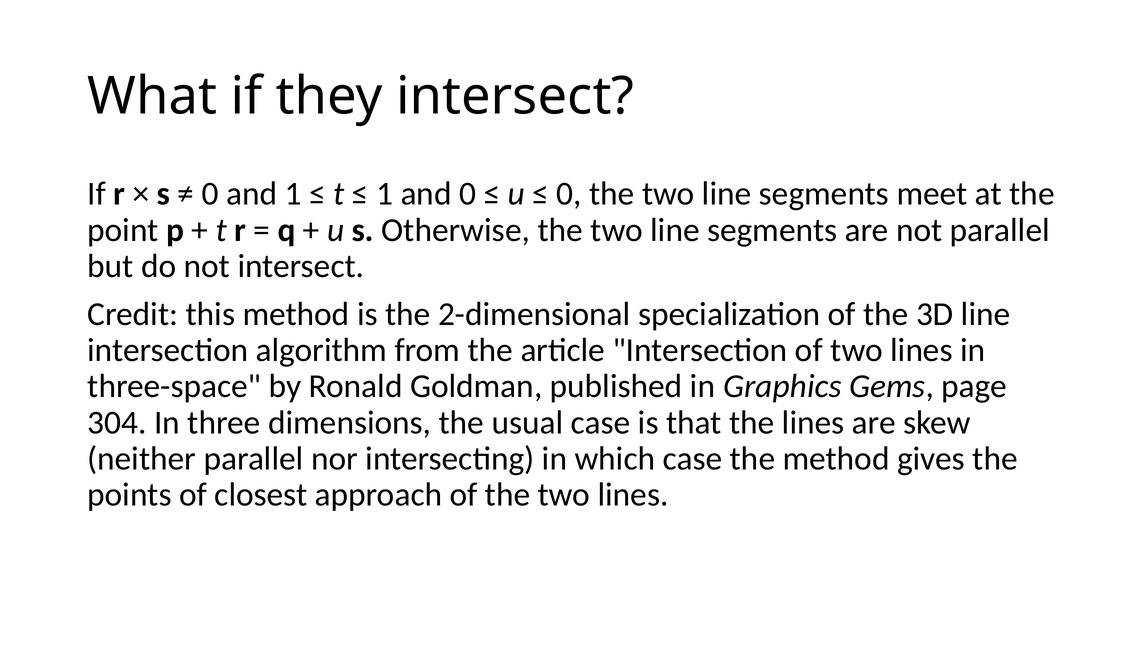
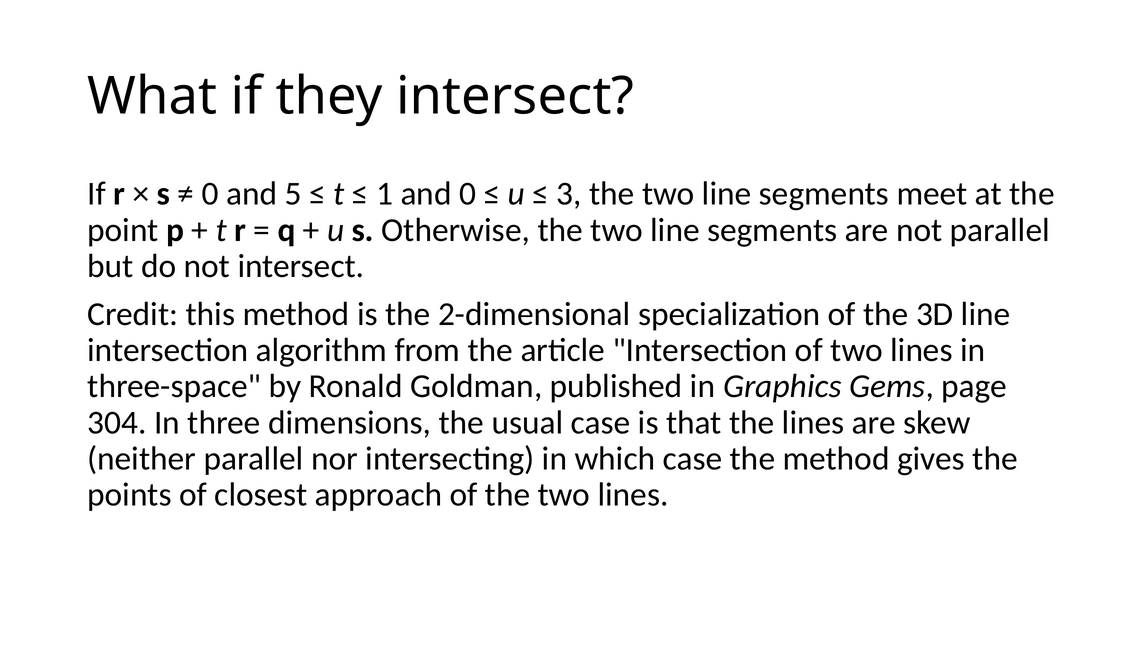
and 1: 1 -> 5 (293, 194)
0: 0 -> 3 (569, 194)
